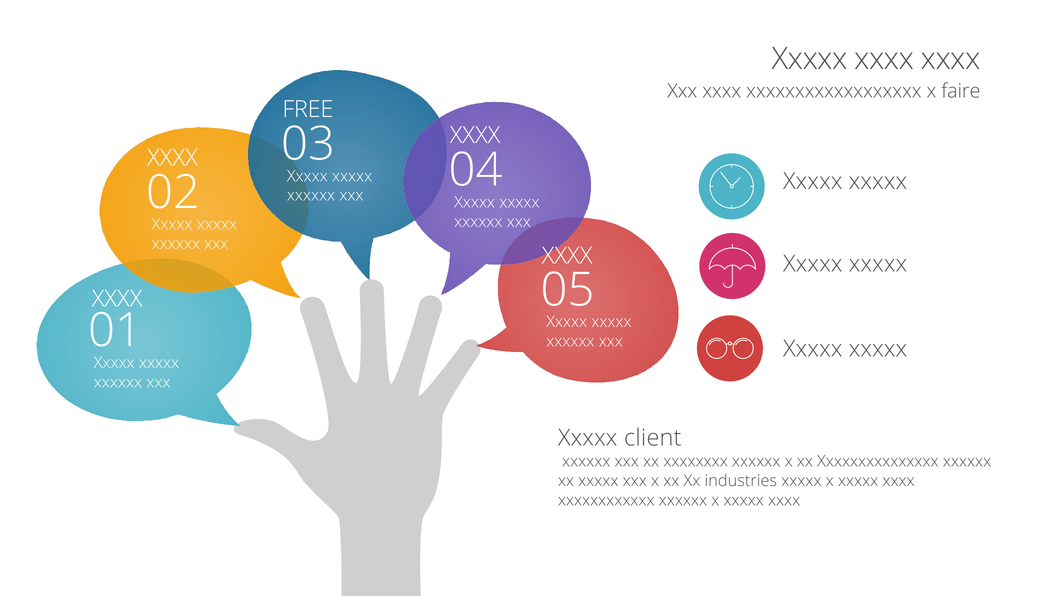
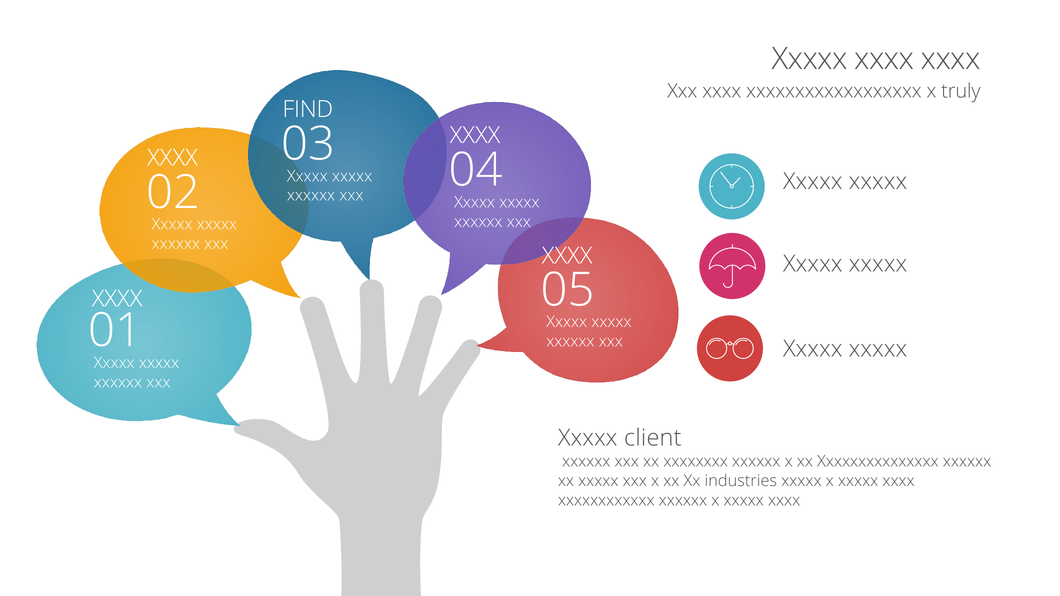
faire: faire -> truly (961, 91)
FREE: FREE -> FIND (308, 110)
